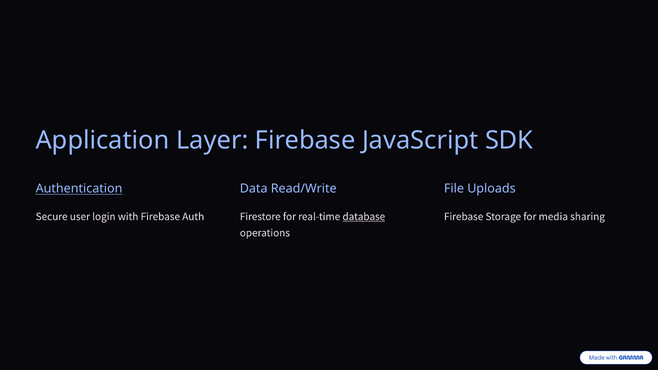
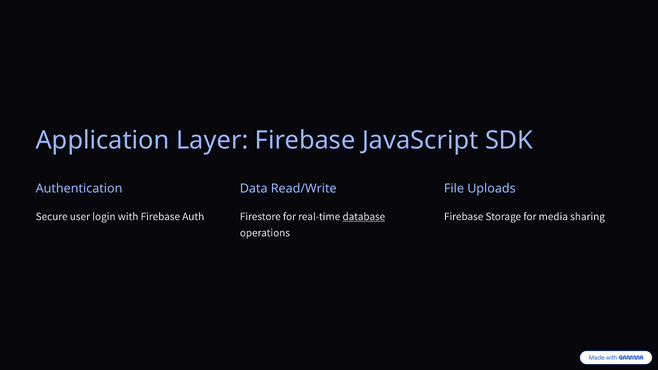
Authentication underline: present -> none (79, 189)
